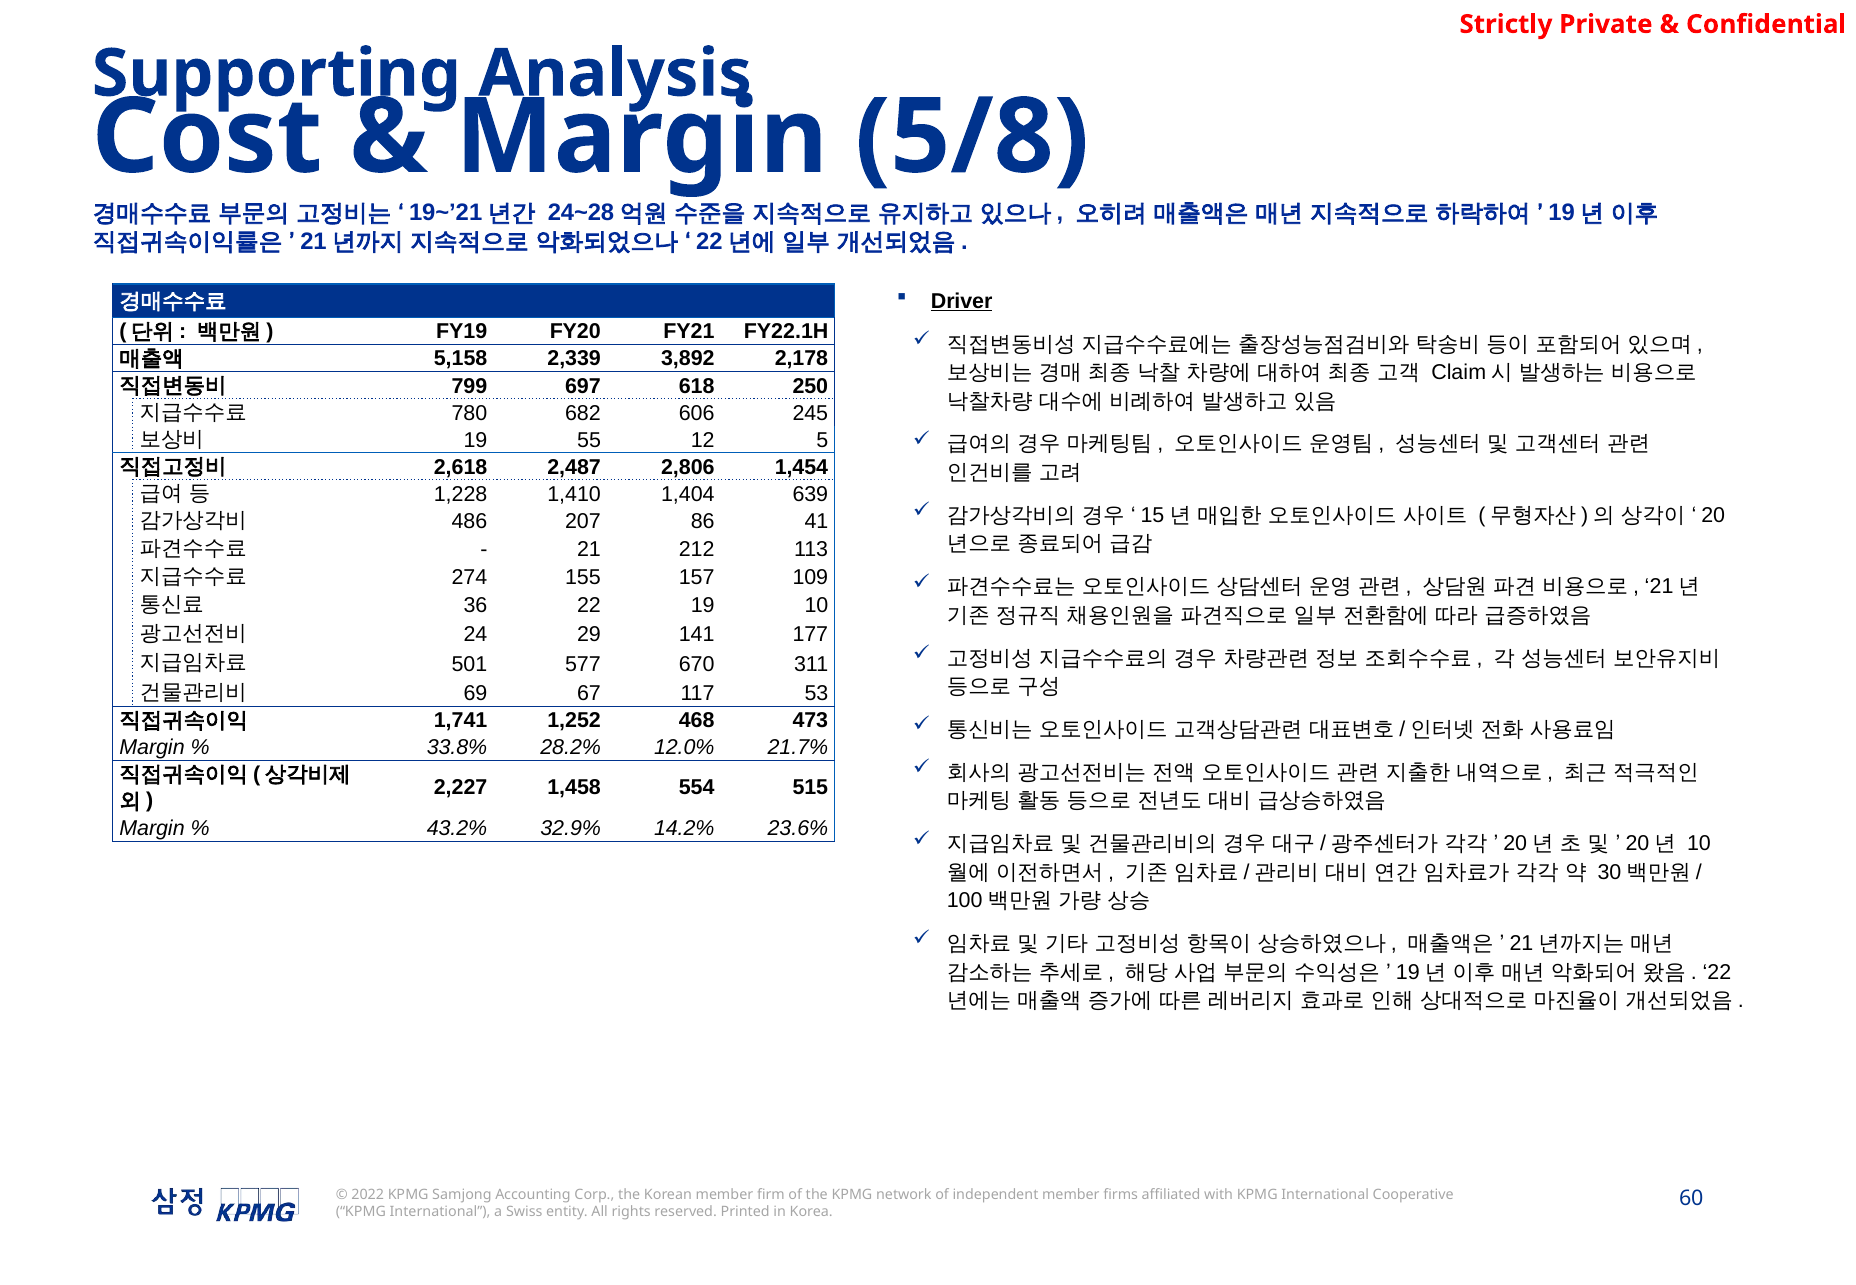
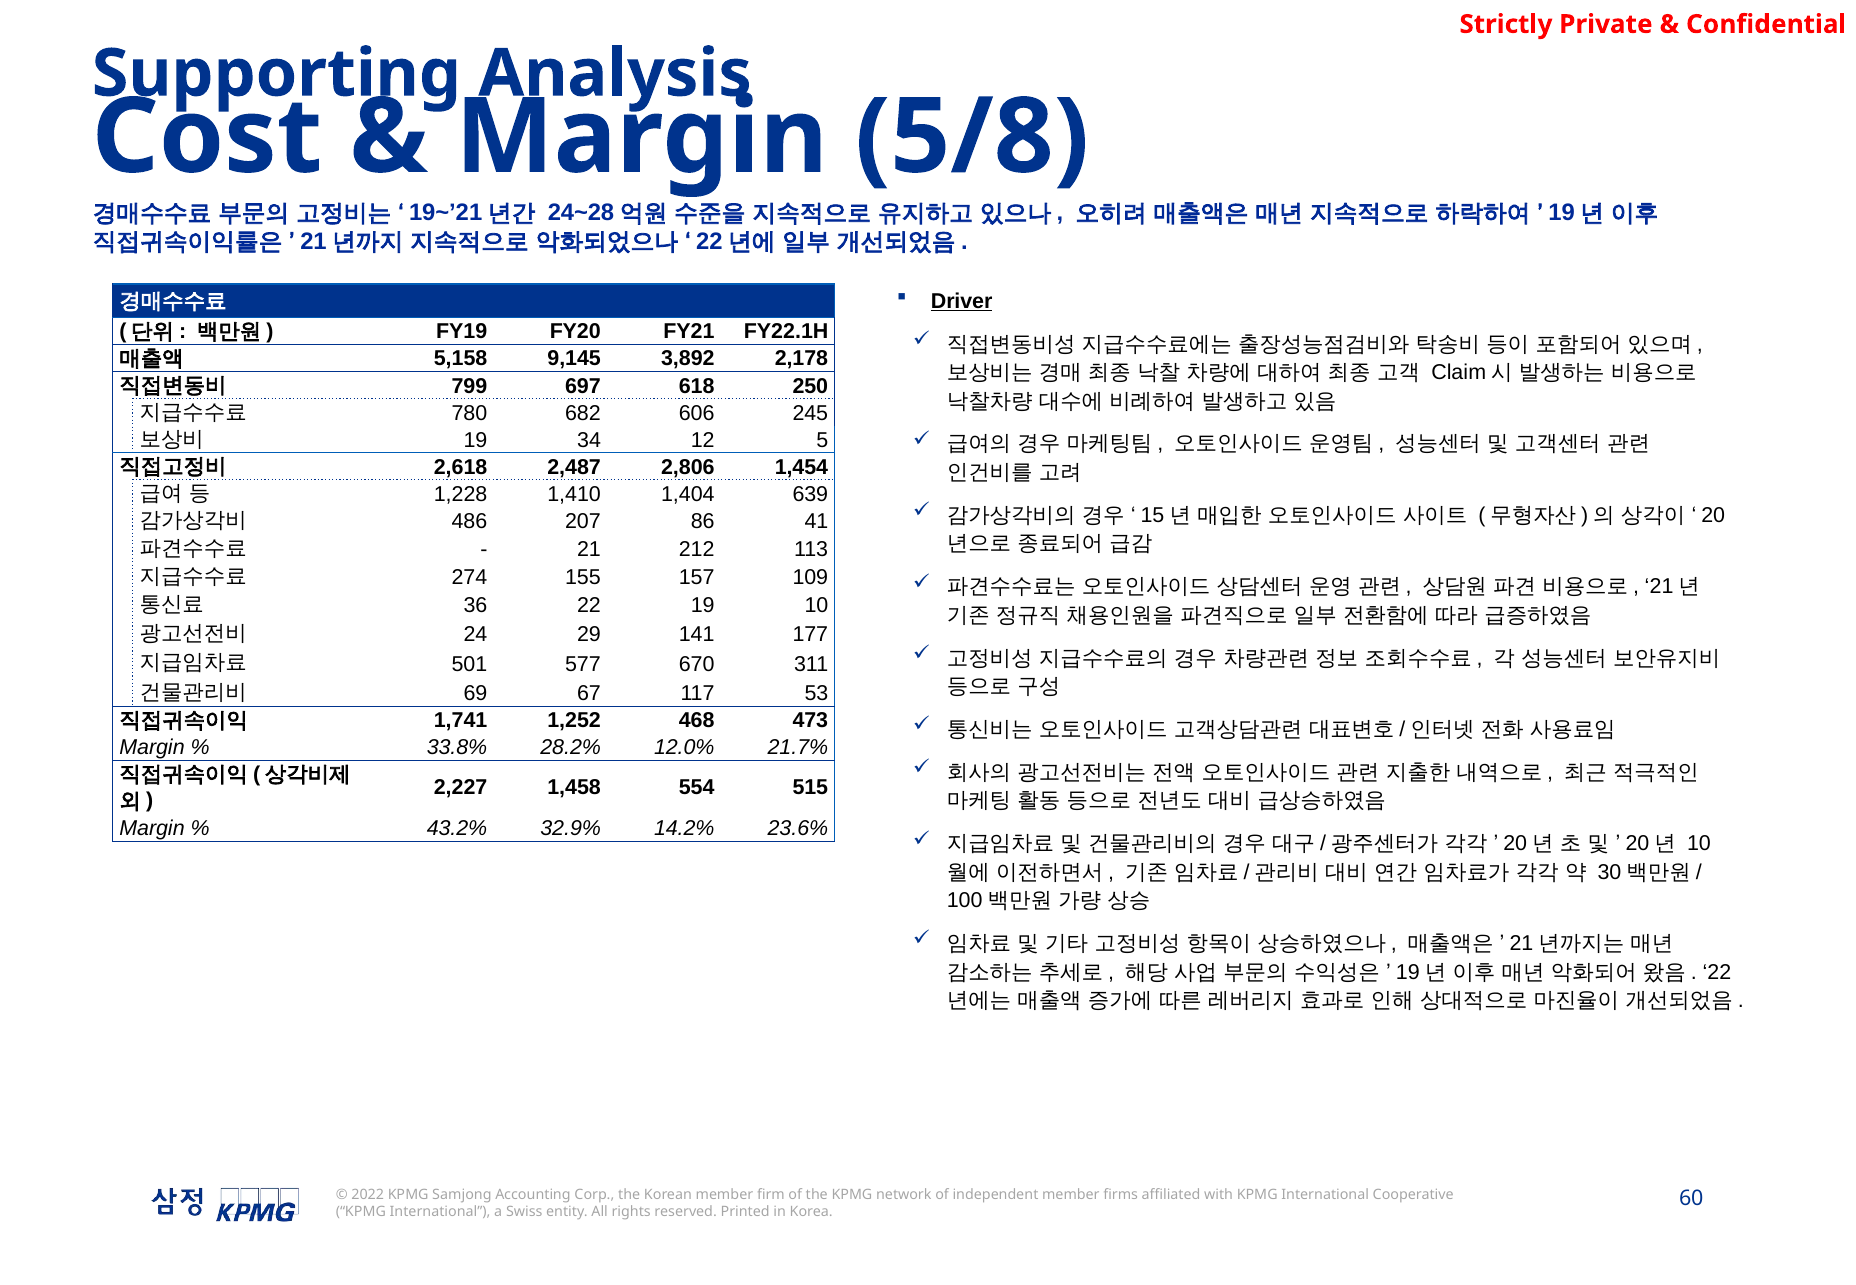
2,339: 2,339 -> 9,145 (574, 358)
55: 55 -> 34 (589, 440)
